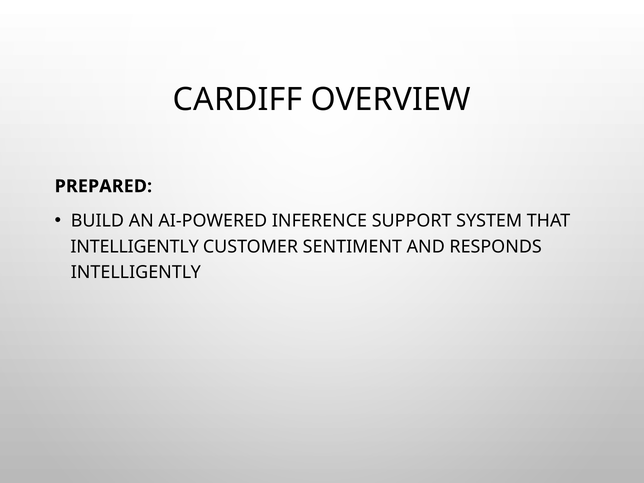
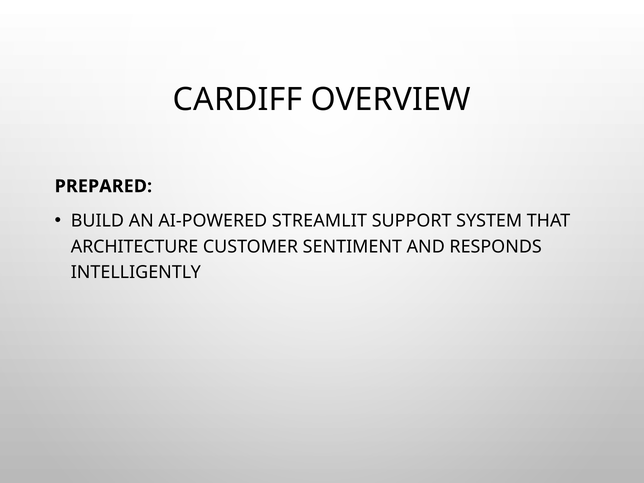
INFERENCE: INFERENCE -> STREAMLIT (319, 221)
INTELLIGENTLY: INTELLIGENTLY -> ARCHITECTURE (135, 247)
